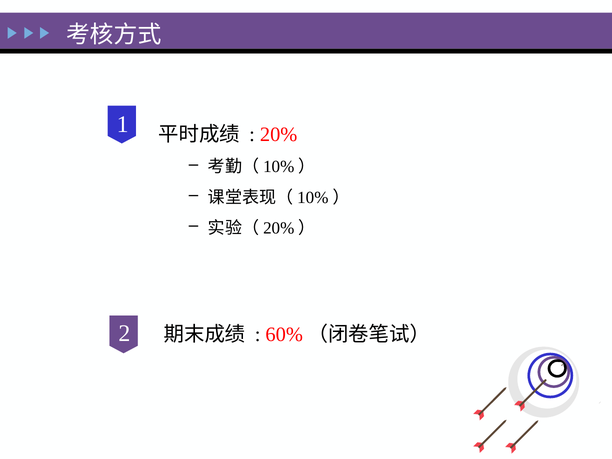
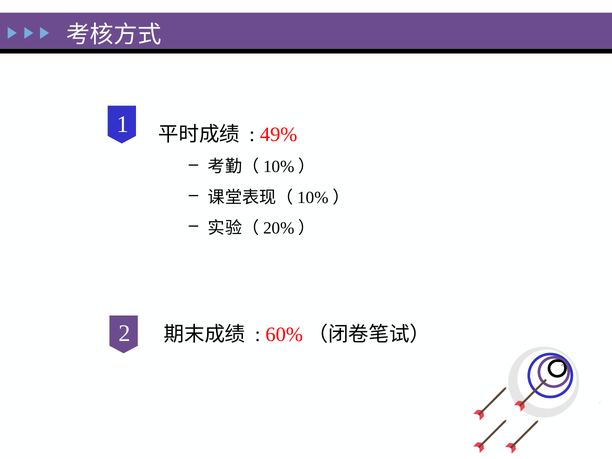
20%: 20% -> 49% (279, 134)
